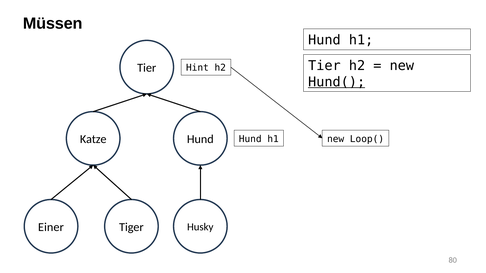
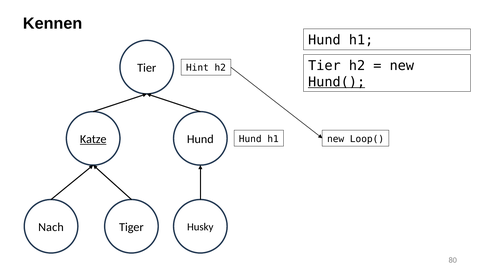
Müssen: Müssen -> Kennen (53, 24)
Katze underline: none -> present (93, 139)
Einer: Einer -> Nach (51, 227)
